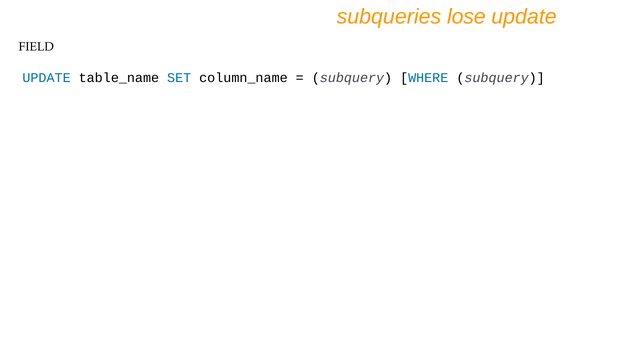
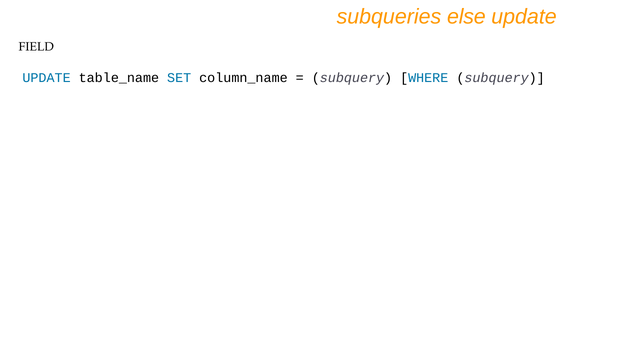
lose: lose -> else (466, 17)
